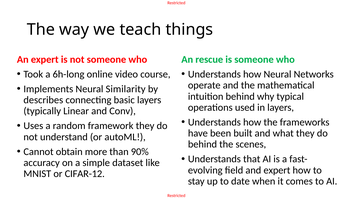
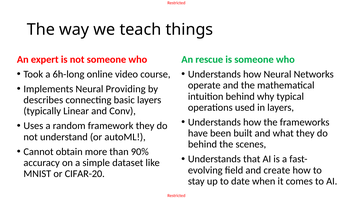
Similarity: Similarity -> Providing (126, 89)
and expert: expert -> create (277, 171)
CIFAR-12: CIFAR-12 -> CIFAR-20 (85, 174)
